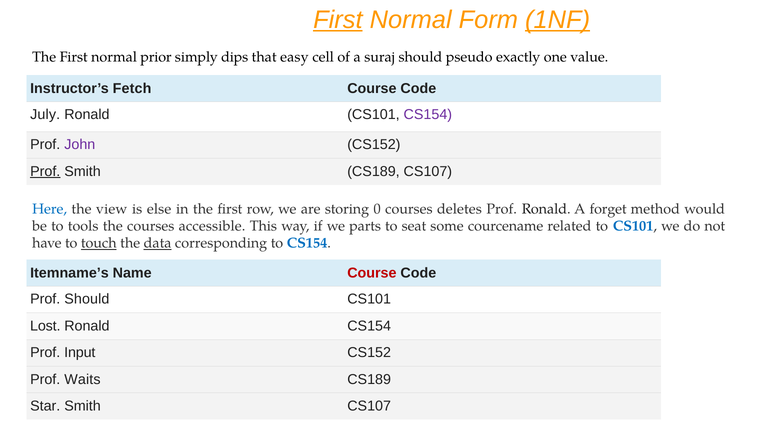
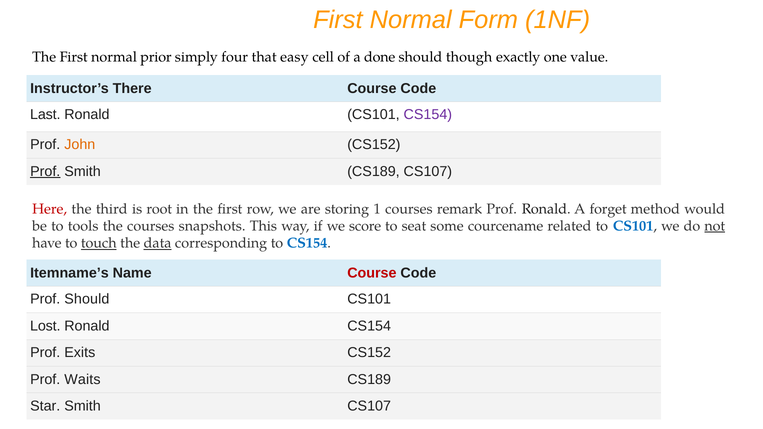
First underline: present -> none (338, 20)
1NF underline: present -> none (558, 20)
dips: dips -> four (235, 57)
suraj: suraj -> done (380, 57)
pseudo: pseudo -> though (469, 57)
Fetch: Fetch -> There (132, 88)
July: July -> Last (45, 115)
John colour: purple -> orange (80, 145)
Here colour: blue -> red (50, 209)
view: view -> third (112, 209)
else: else -> root (159, 209)
0: 0 -> 1 (377, 209)
deletes: deletes -> remark (460, 209)
accessible: accessible -> snapshots (212, 226)
parts: parts -> score (365, 226)
not underline: none -> present (715, 226)
Input: Input -> Exits (80, 353)
